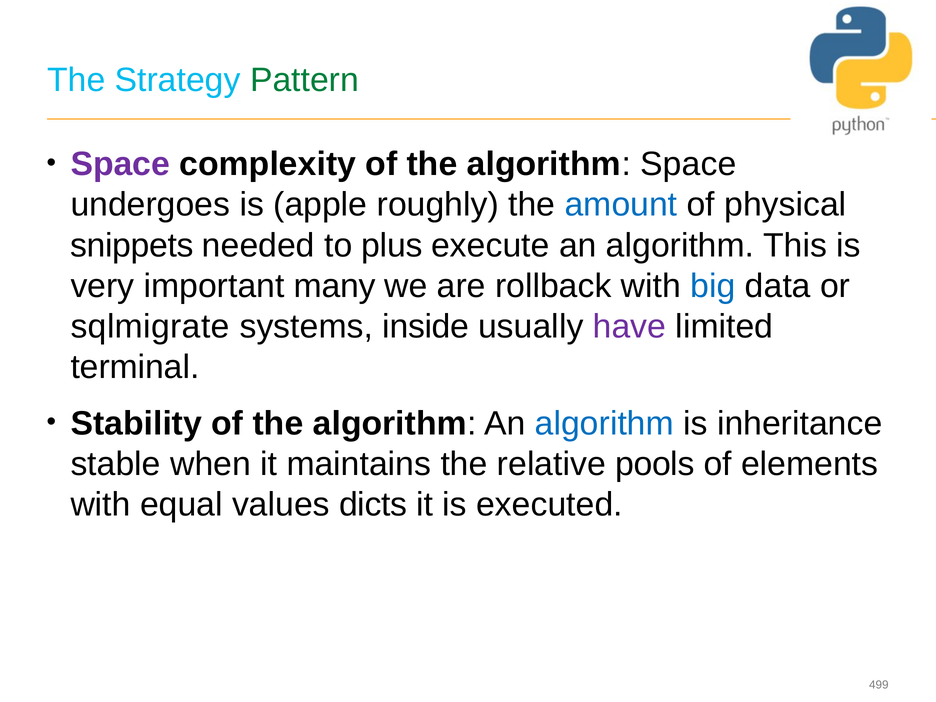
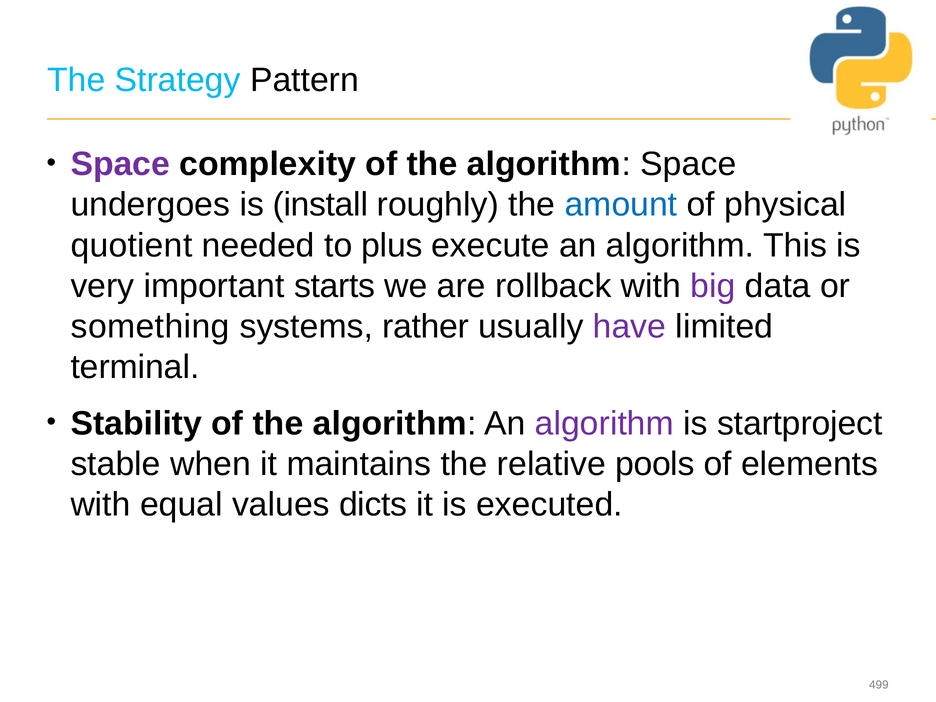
Pattern colour: green -> black (305, 80)
apple: apple -> install (320, 205)
snippets: snippets -> quotient (131, 245)
many: many -> starts (335, 286)
big colour: blue -> purple (713, 286)
sqlmigrate: sqlmigrate -> something (150, 327)
inside: inside -> rather (426, 327)
algorithm colour: blue -> purple (604, 424)
inheritance: inheritance -> startproject (800, 424)
